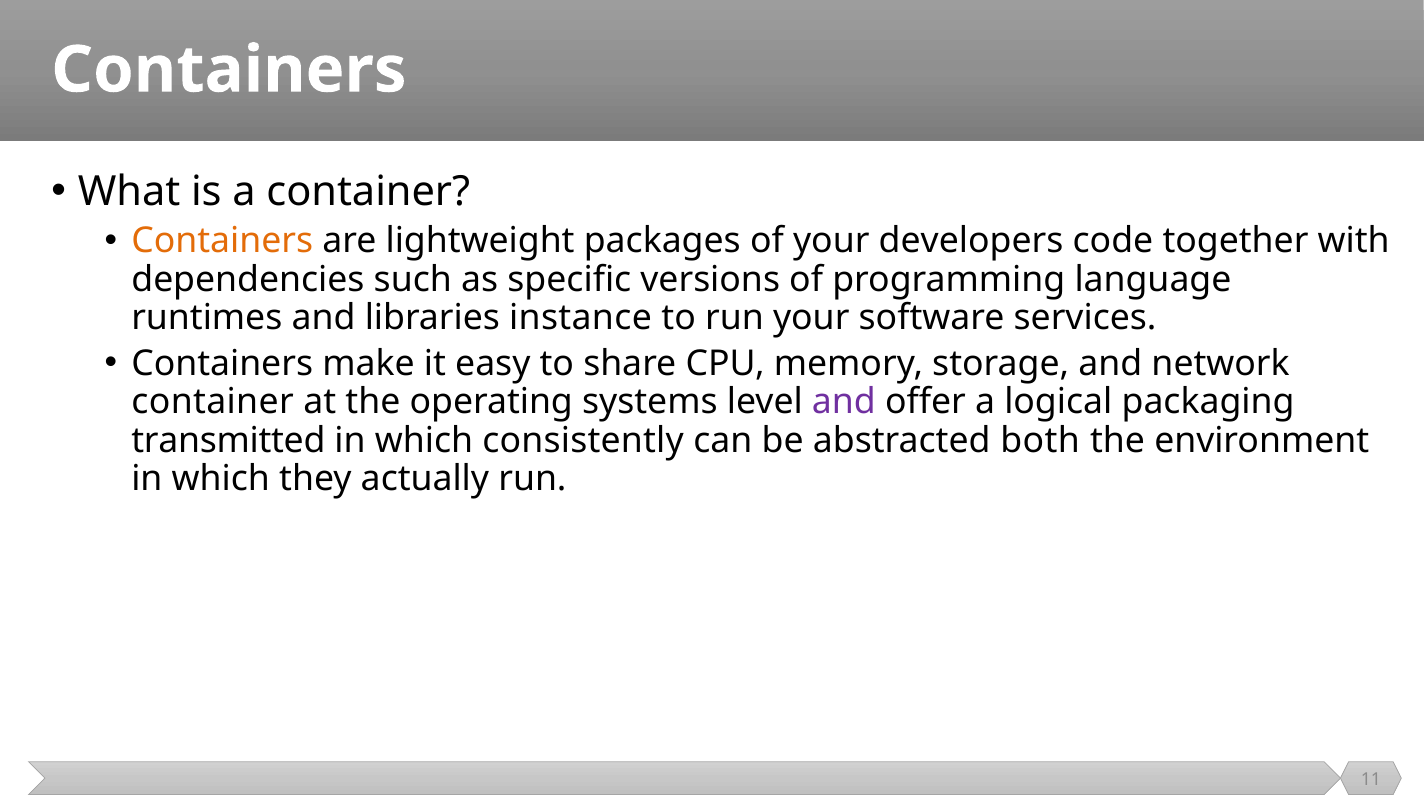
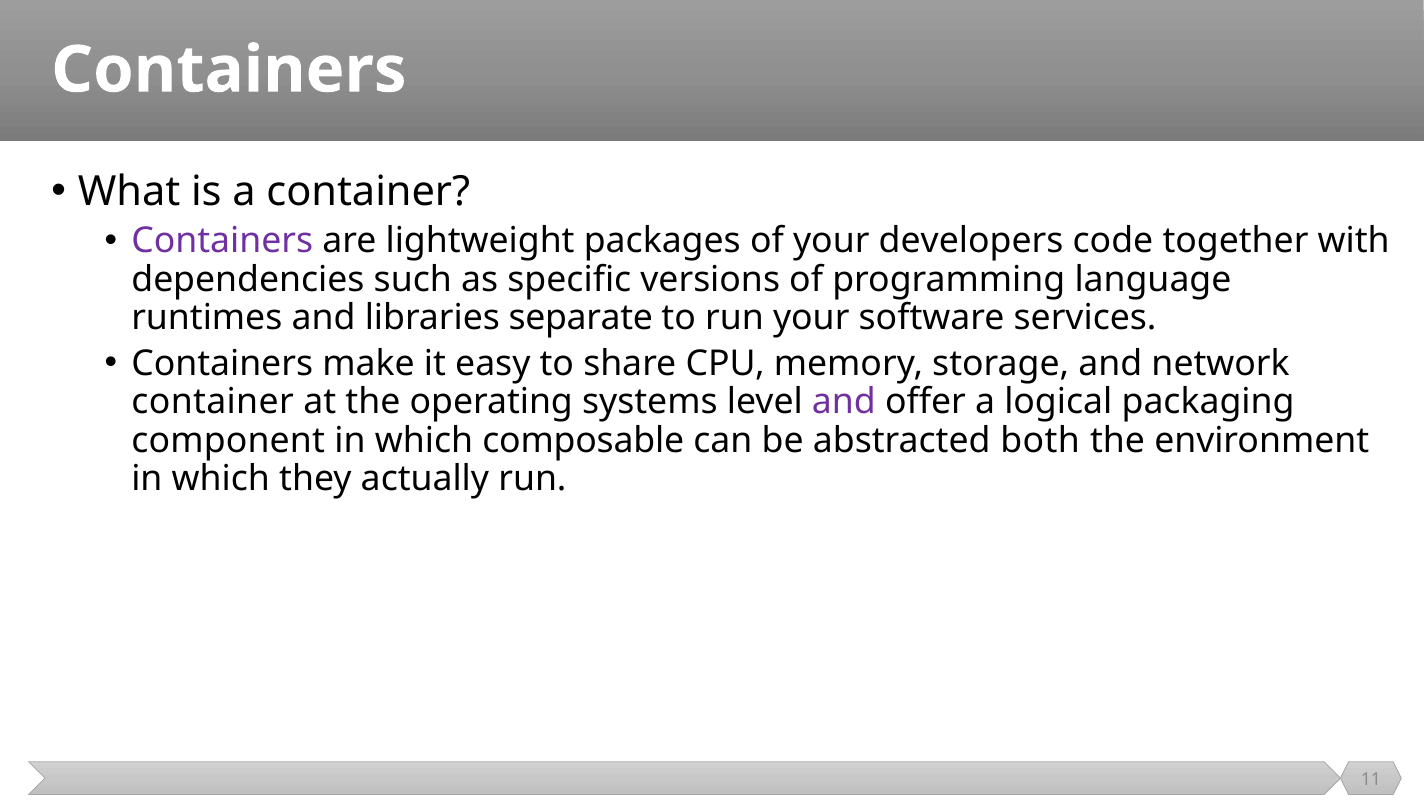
Containers colour: orange -> purple (222, 241)
instance: instance -> separate (581, 318)
transmitted: transmitted -> component (228, 441)
consistently: consistently -> composable (583, 441)
